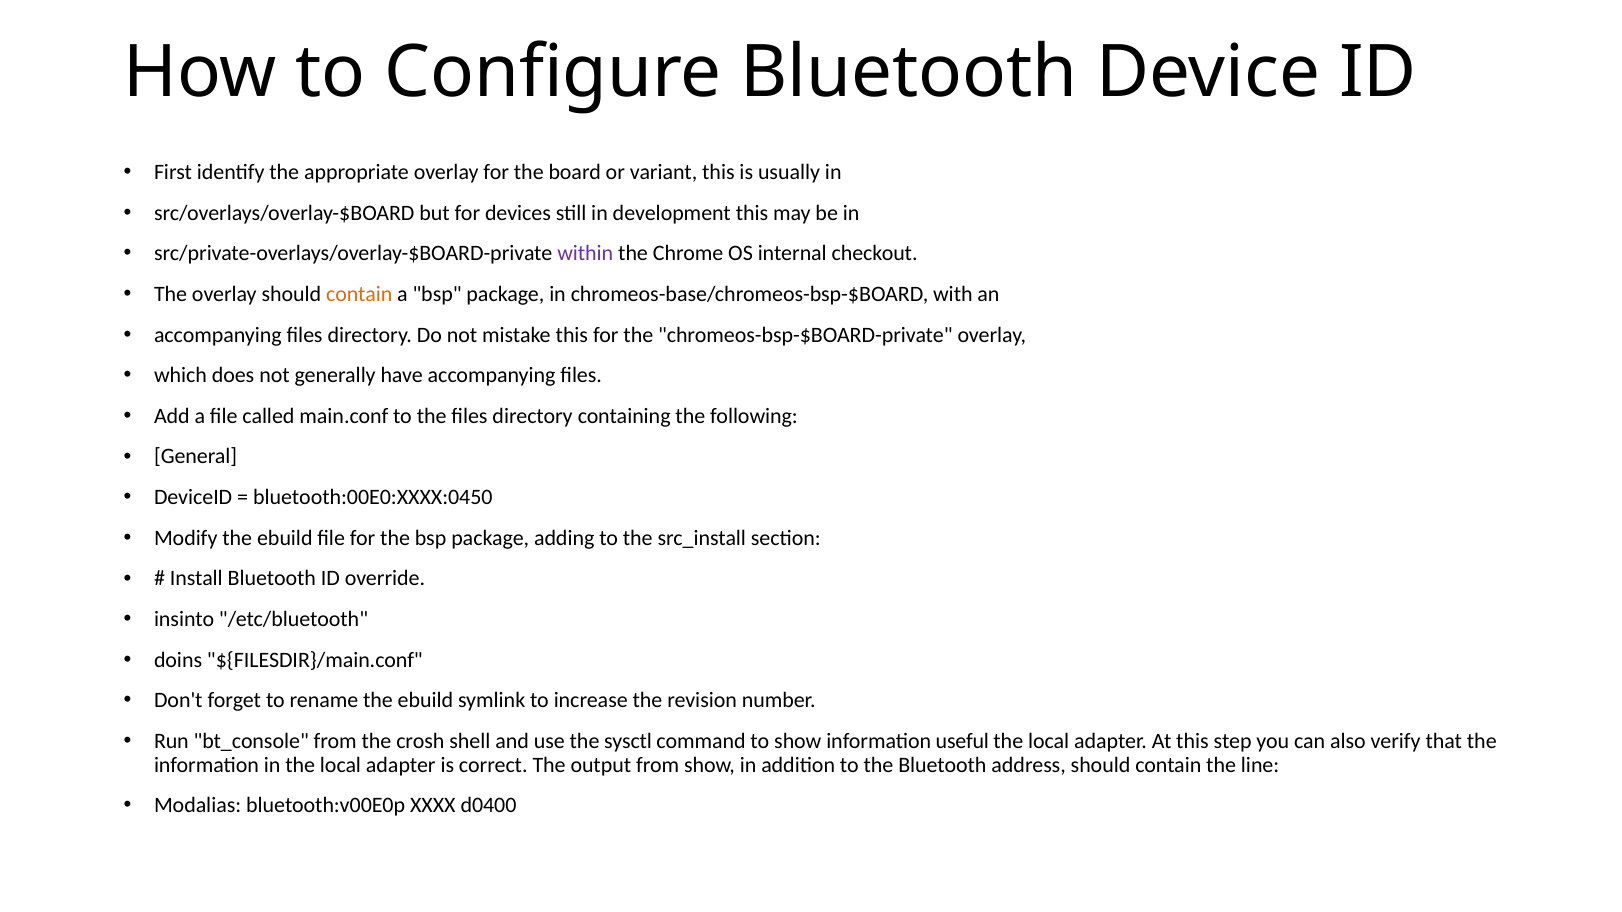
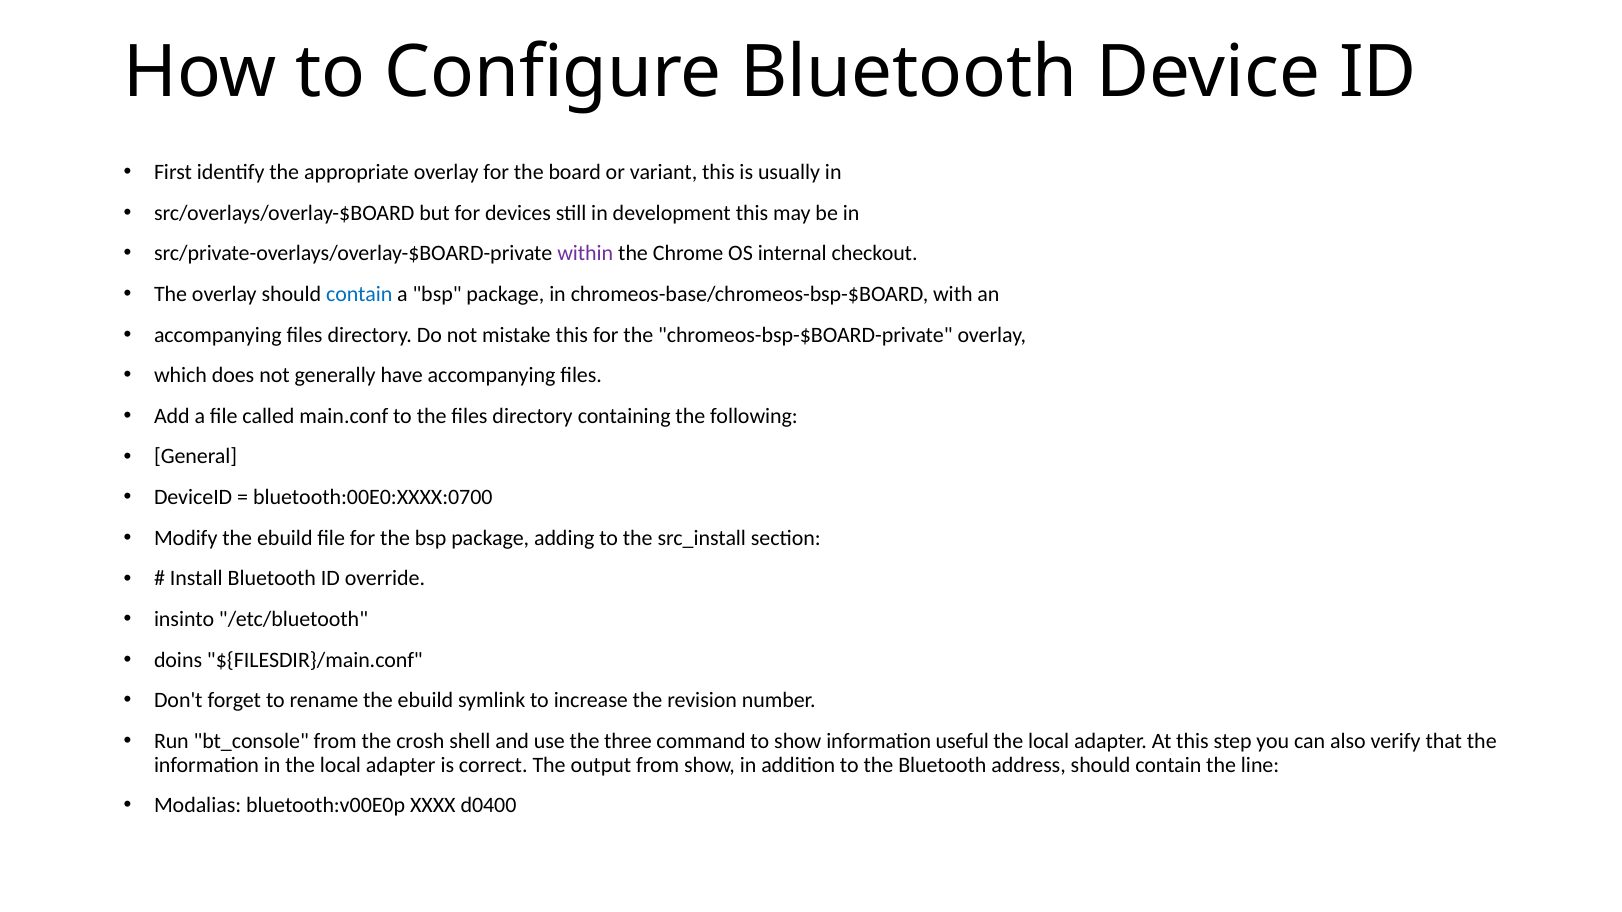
contain colour: orange -> blue (359, 294)
bluetooth:00E0:XXXX:0450: bluetooth:00E0:XXXX:0450 -> bluetooth:00E0:XXXX:0700 (373, 498)
sysctl: sysctl -> three (628, 742)
